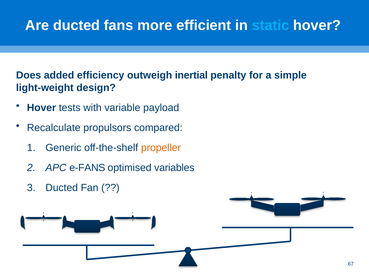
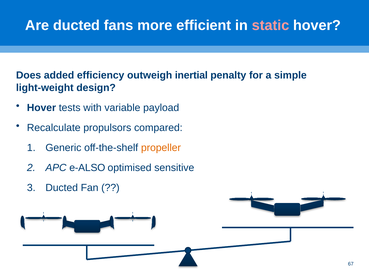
static colour: light blue -> pink (271, 25)
e-FANS: e-FANS -> e-ALSO (87, 168)
variables: variables -> sensitive (174, 168)
